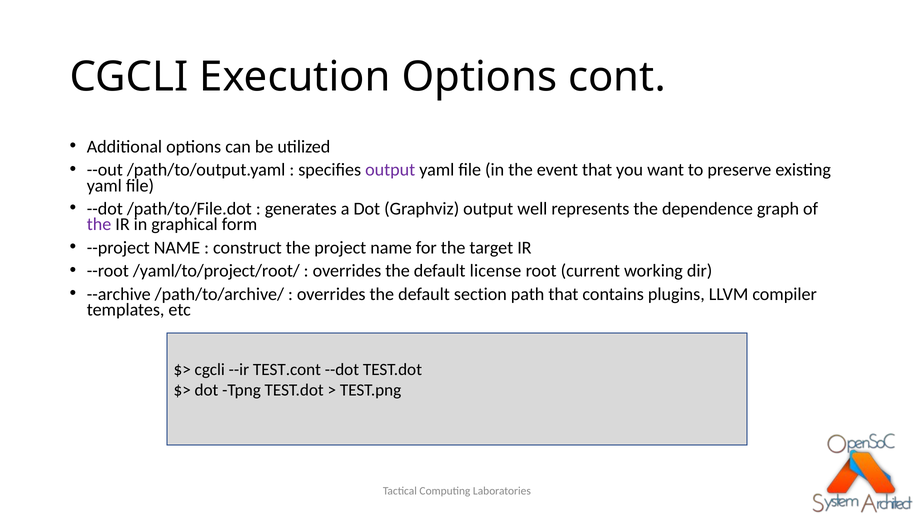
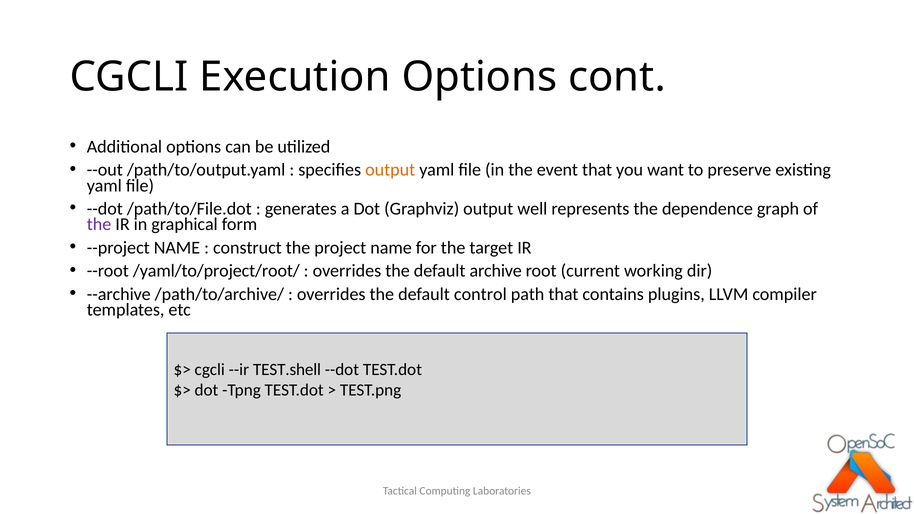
output colour: purple -> orange (390, 170)
license: license -> archive (496, 271)
section: section -> control (480, 294)
TEST.cont: TEST.cont -> TEST.shell (287, 370)
